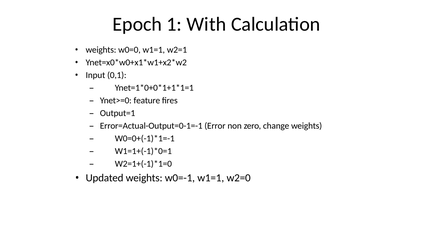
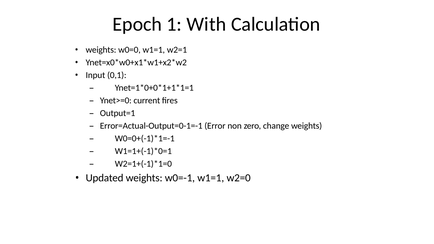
feature: feature -> current (147, 101)
